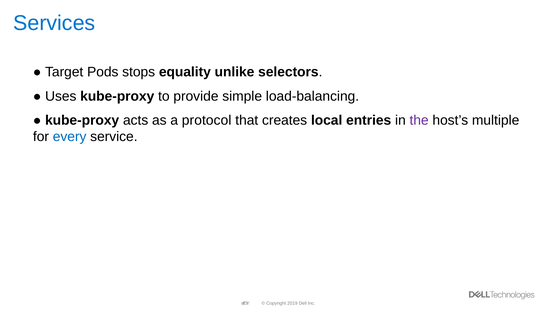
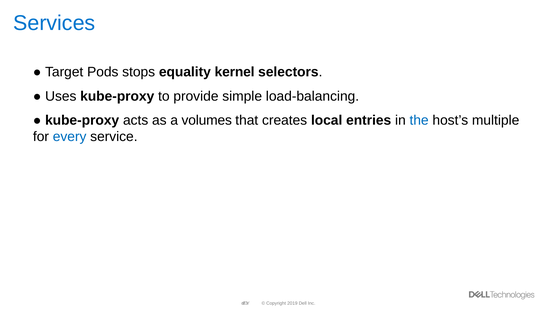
unlike: unlike -> kernel (235, 72)
protocol: protocol -> volumes (207, 120)
the colour: purple -> blue (419, 120)
